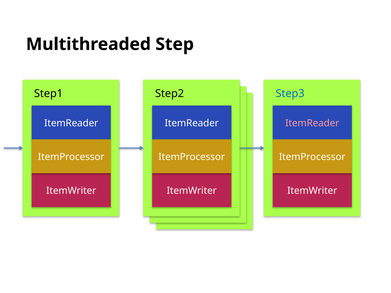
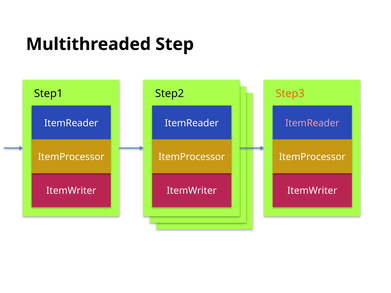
Step3 colour: blue -> orange (290, 94)
